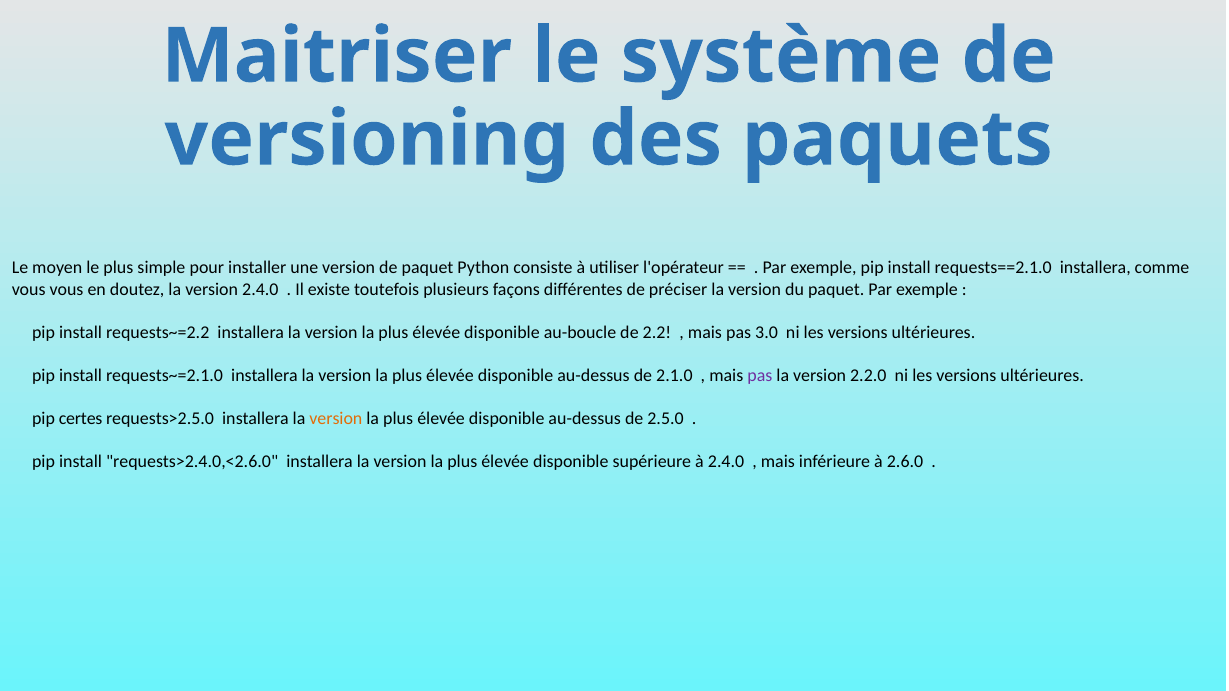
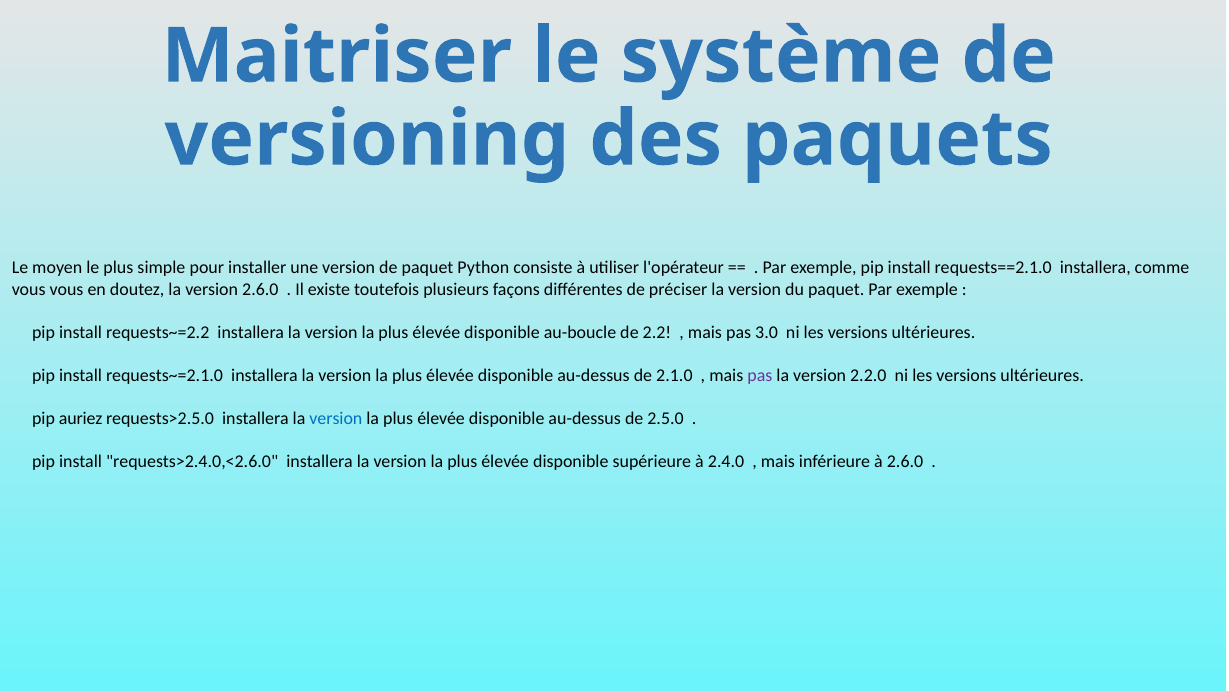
version 2.4.0: 2.4.0 -> 2.6.0 (260, 290)
certes: certes -> auriez (81, 419)
version colour: orange -> blue (336, 419)
